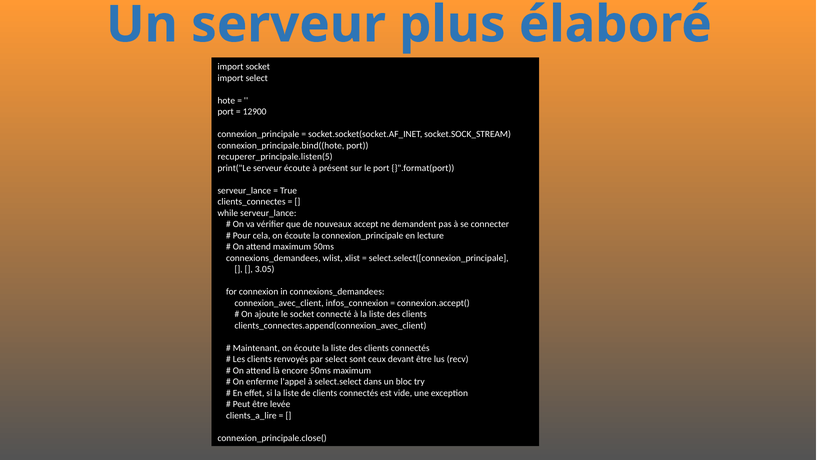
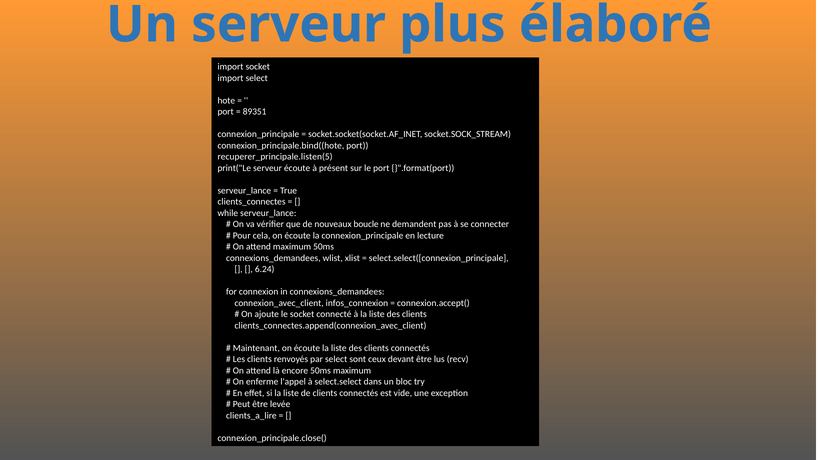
12900: 12900 -> 89351 (255, 112)
accept: accept -> boucle (366, 224)
3.05: 3.05 -> 6.24 (265, 269)
